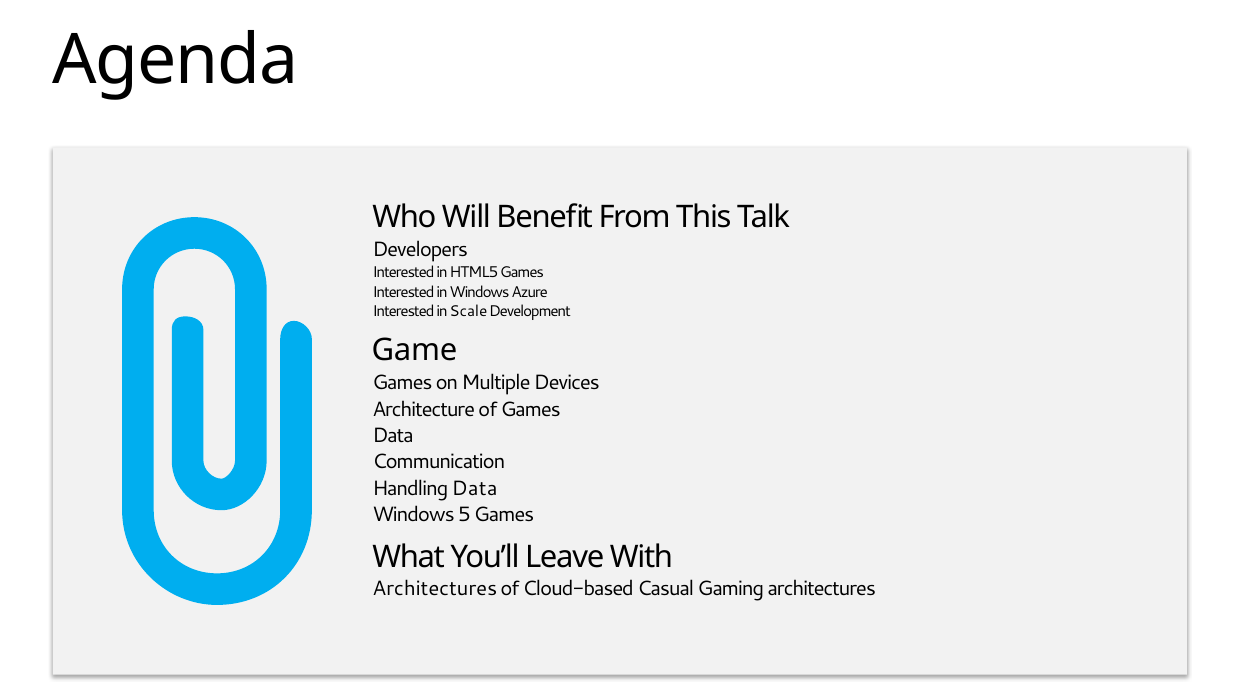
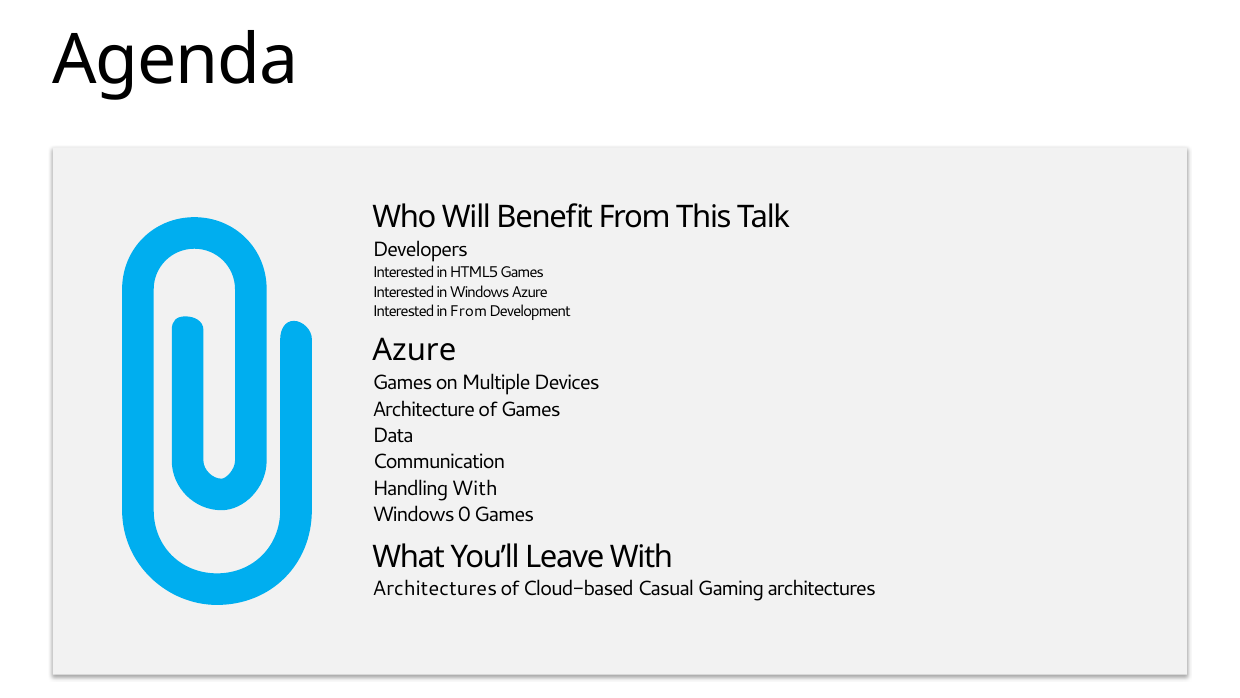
in Scale: Scale -> From (468, 312)
Game: Game -> Azure (414, 351)
Handling Data: Data -> With (475, 488)
5: 5 -> 0 (464, 515)
